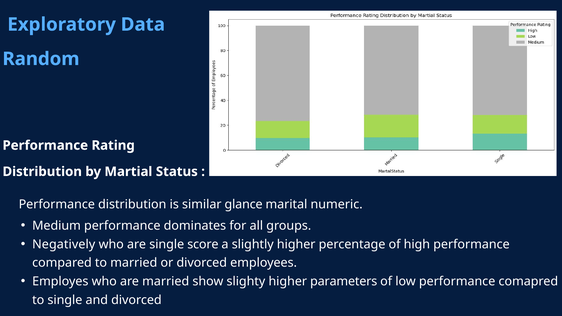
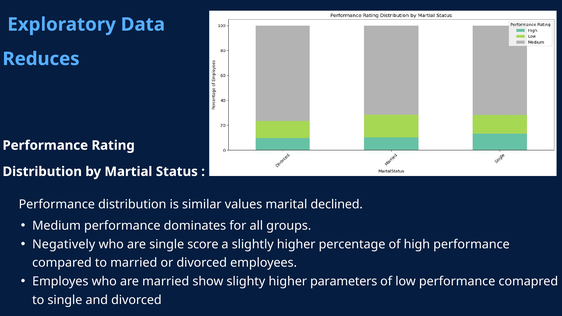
Random: Random -> Reduces (41, 59)
glance: glance -> values (244, 204)
numeric: numeric -> declined (337, 204)
